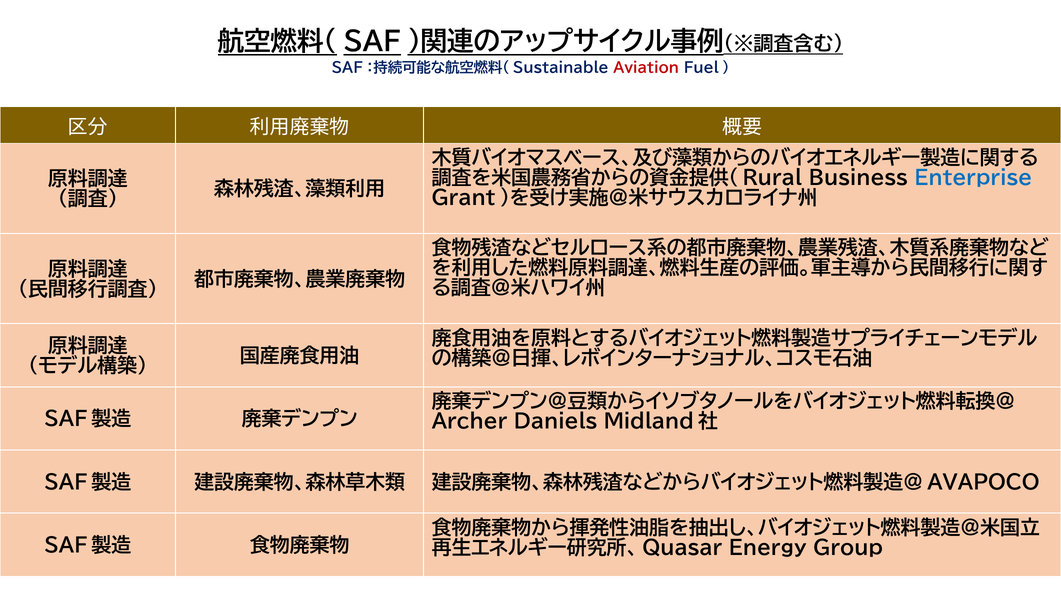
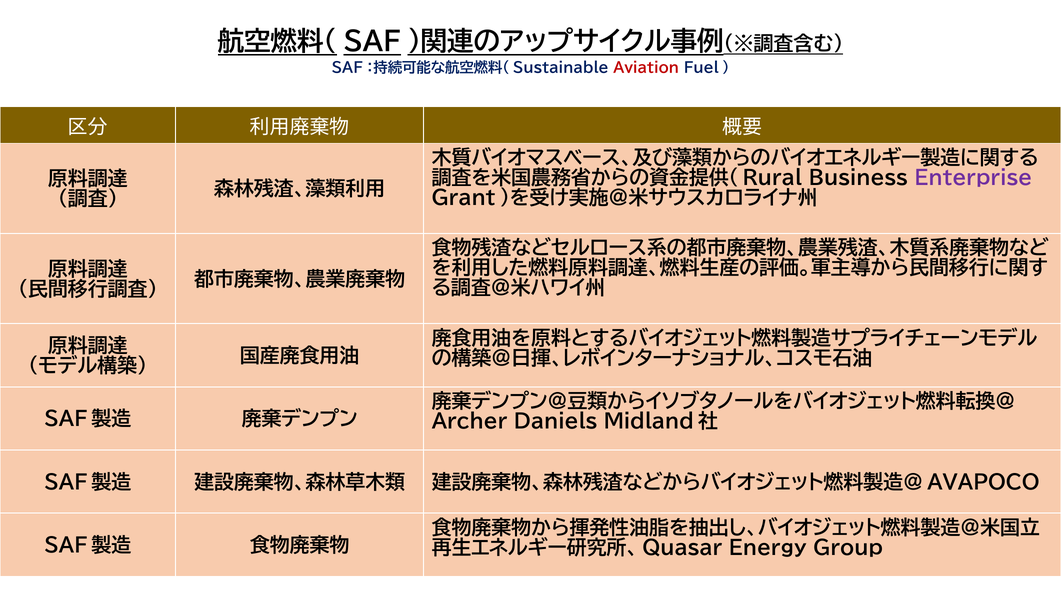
Enterprise colour: blue -> purple (973, 178)
